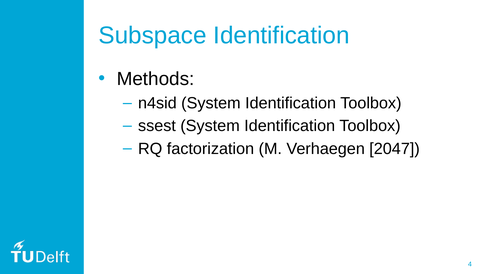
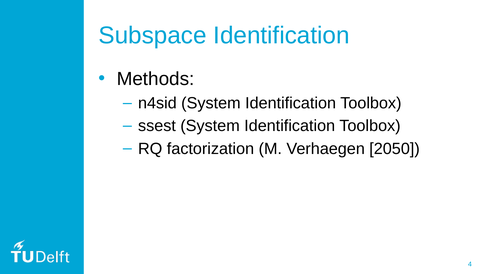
2047: 2047 -> 2050 (395, 148)
